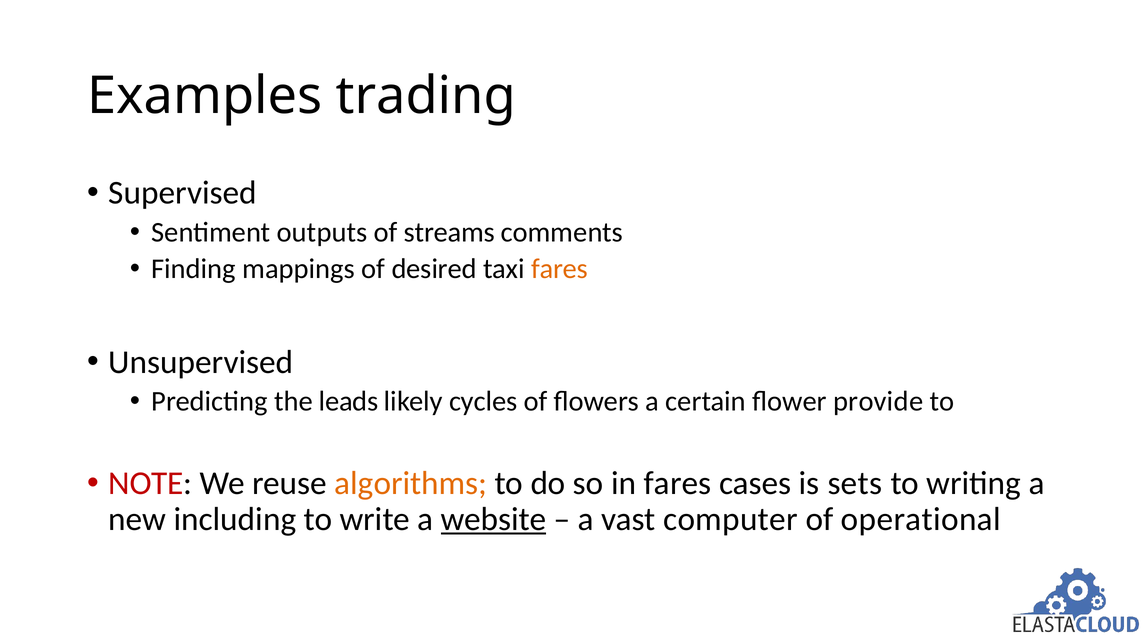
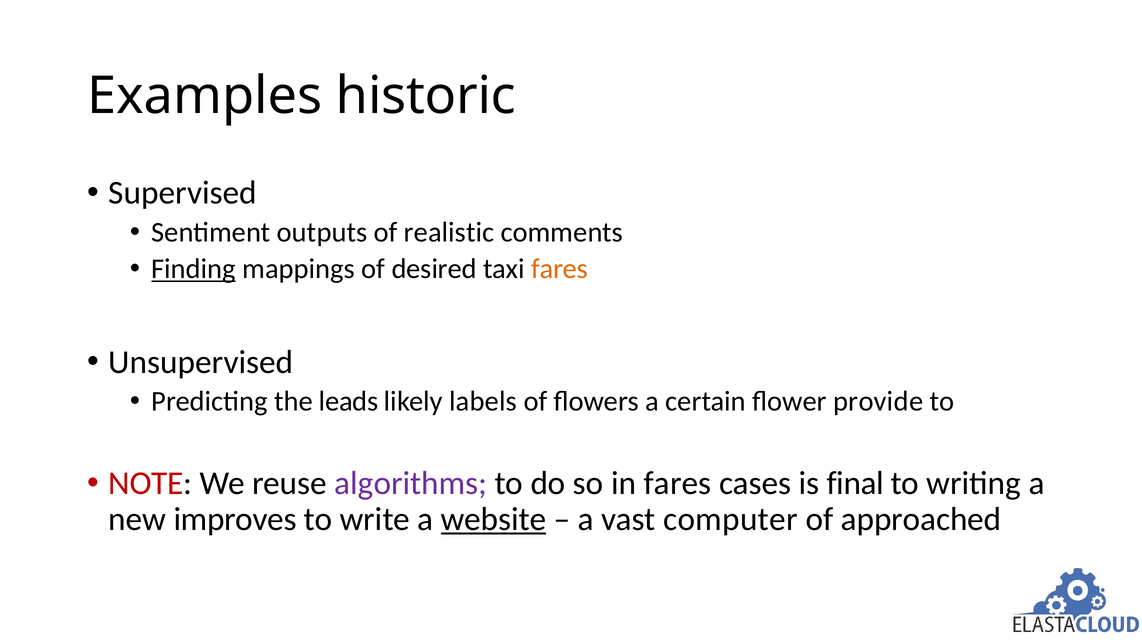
trading: trading -> historic (426, 96)
streams: streams -> realistic (449, 232)
Finding underline: none -> present (194, 269)
cycles: cycles -> labels (483, 402)
algorithms colour: orange -> purple (411, 484)
sets: sets -> final (855, 484)
including: including -> improves (235, 520)
operational: operational -> approached (921, 520)
